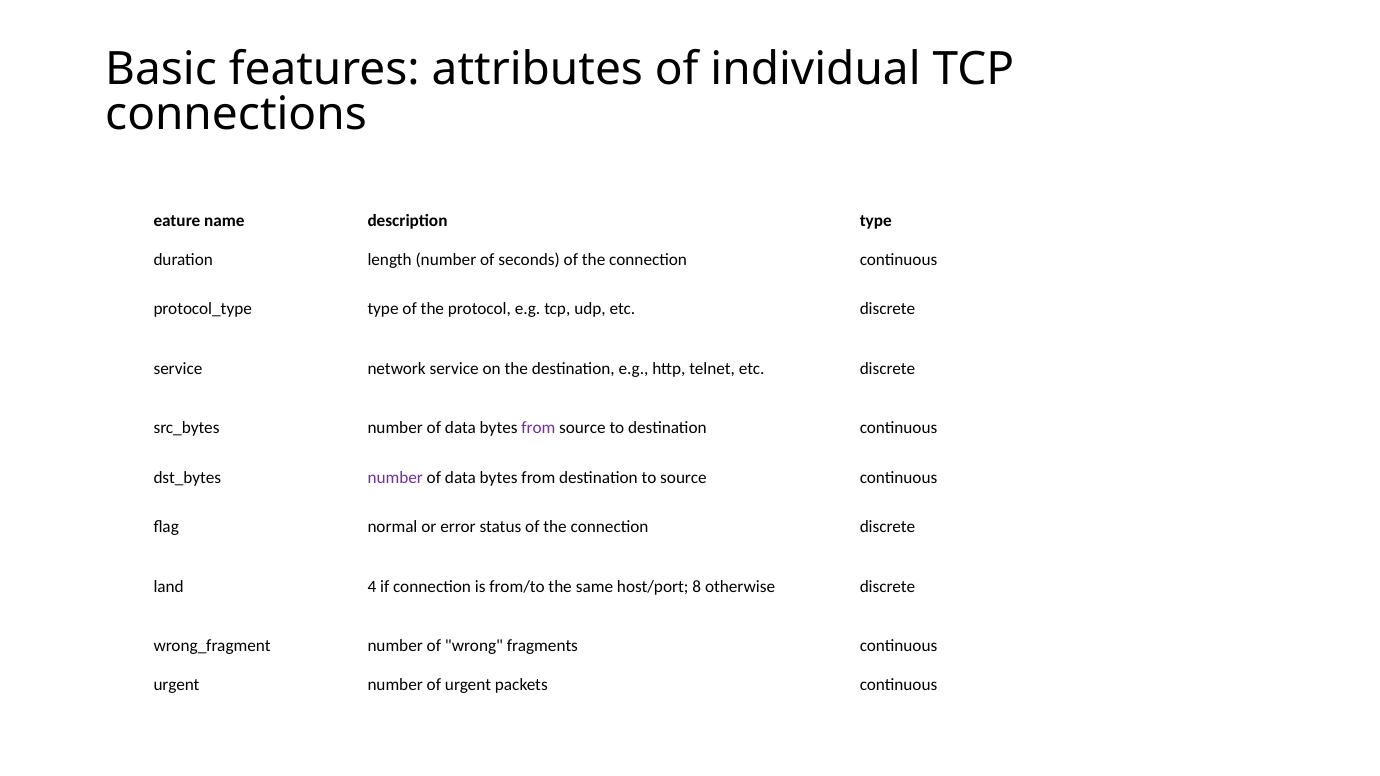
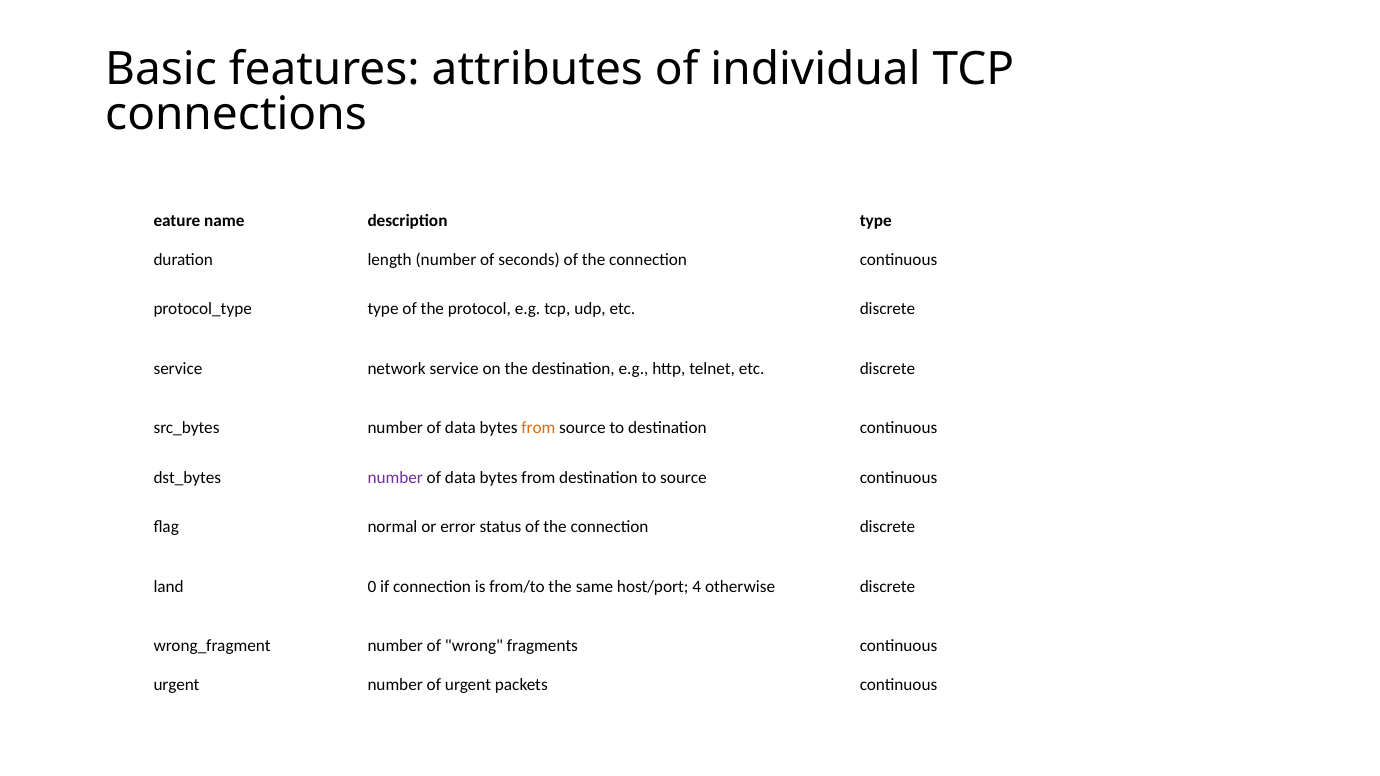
from colour: purple -> orange (538, 428)
4: 4 -> 0 (372, 587)
8: 8 -> 4 (697, 587)
